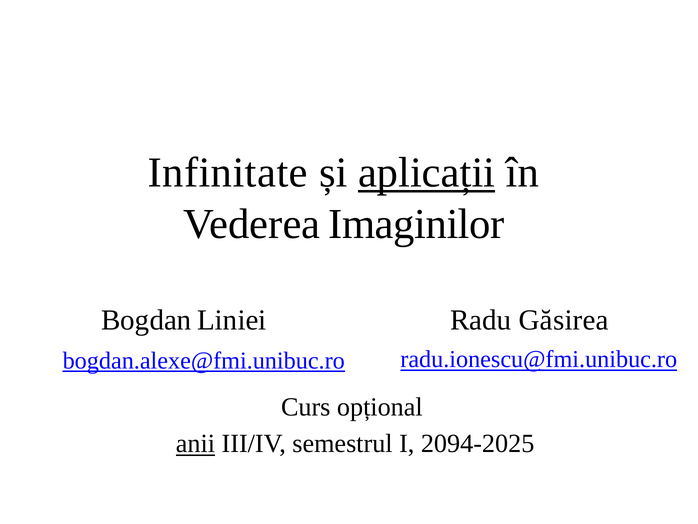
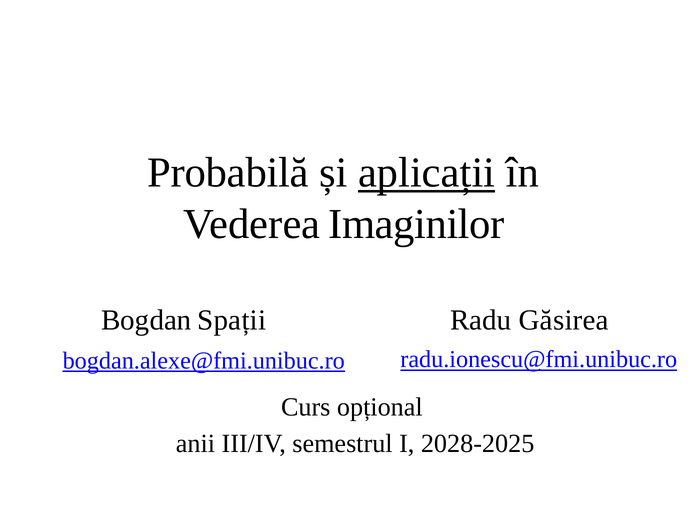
Infinitate: Infinitate -> Probabilă (228, 173)
Liniei: Liniei -> Spații (232, 320)
anii underline: present -> none (195, 443)
2094-2025: 2094-2025 -> 2028-2025 (478, 443)
